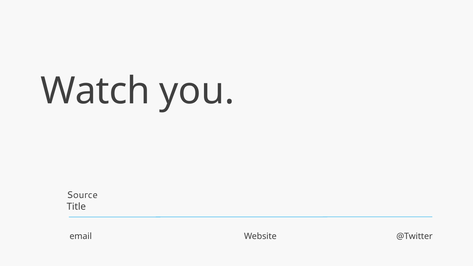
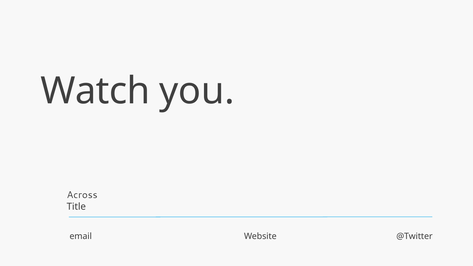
Source: Source -> Across (82, 195)
